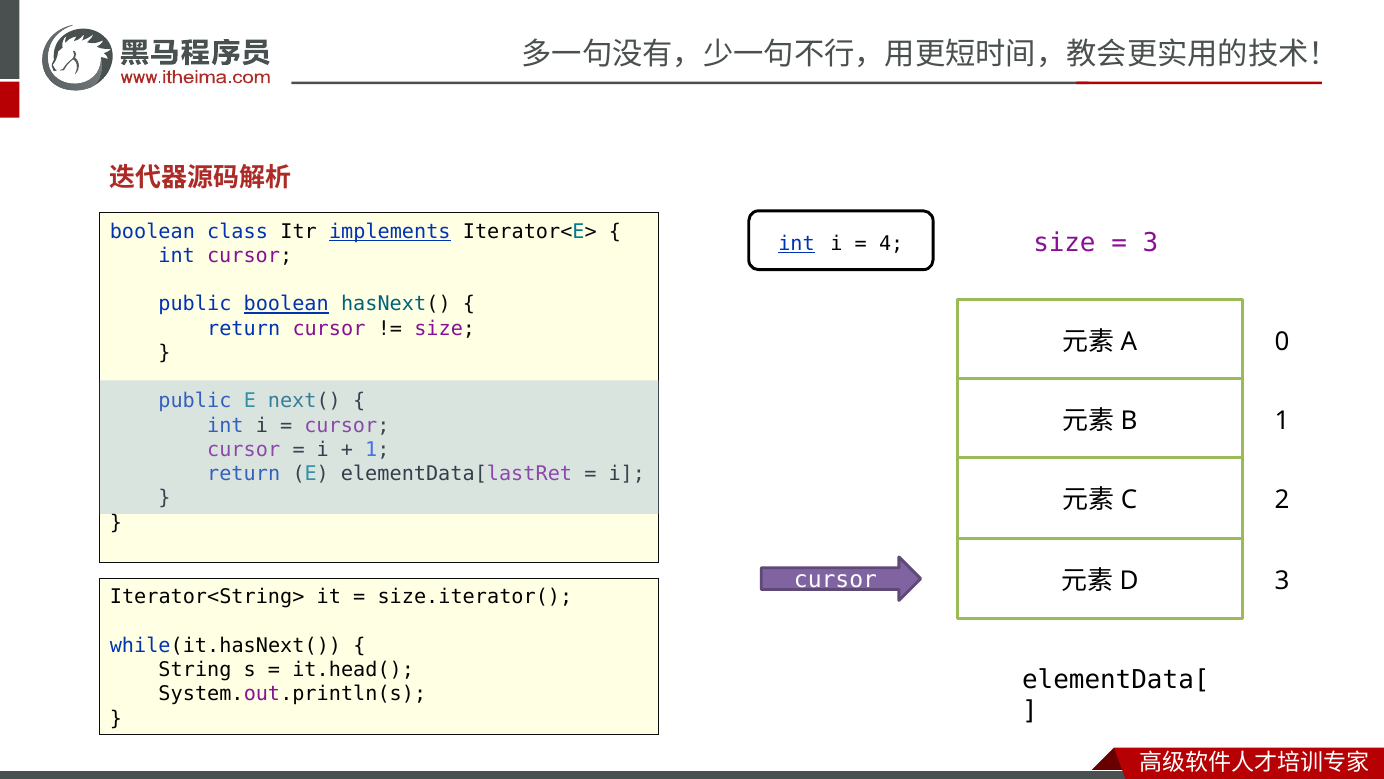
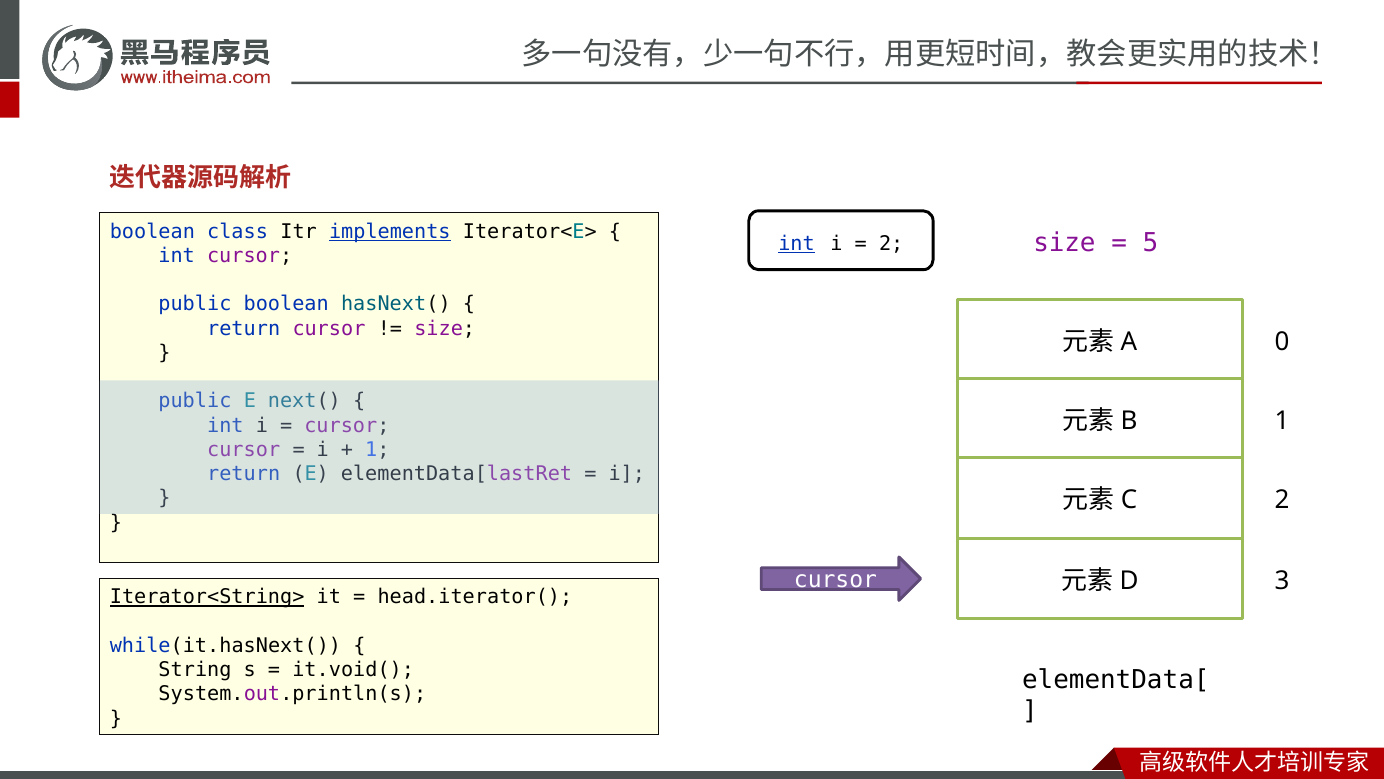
3: 3 -> 5 (1150, 243)
4: 4 -> 2 (891, 244)
boolean underline: present -> none (286, 304)
Iterator<String> underline: none -> present (207, 597)
size.iterator(: size.iterator( -> head.iterator( (475, 597)
it.head(: it.head( -> it.void( (353, 670)
